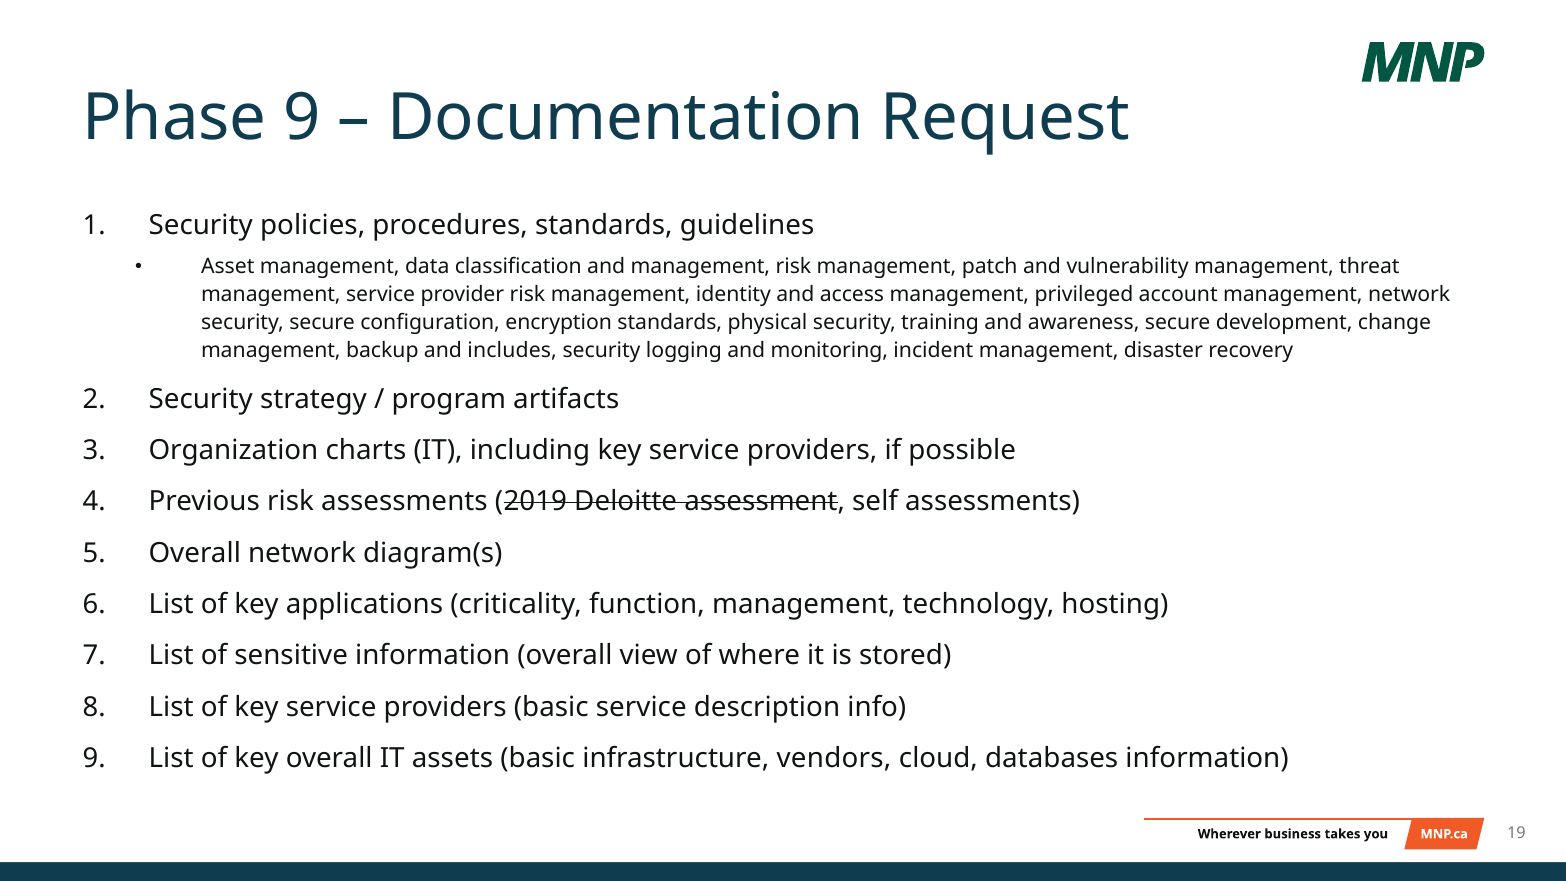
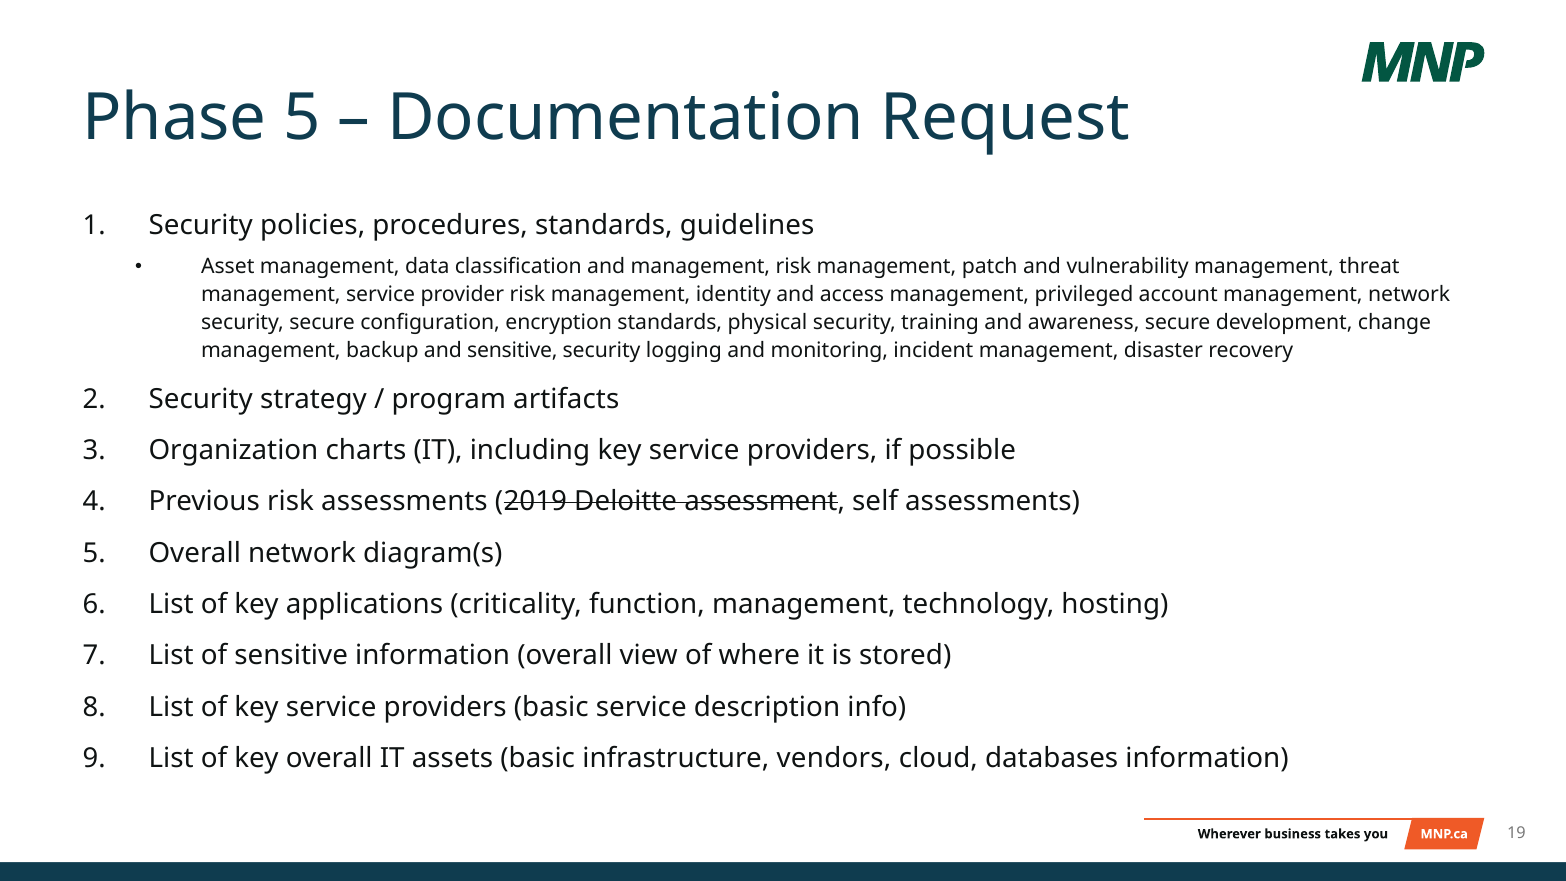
Phase 9: 9 -> 5 (302, 118)
and includes: includes -> sensitive (512, 351)
